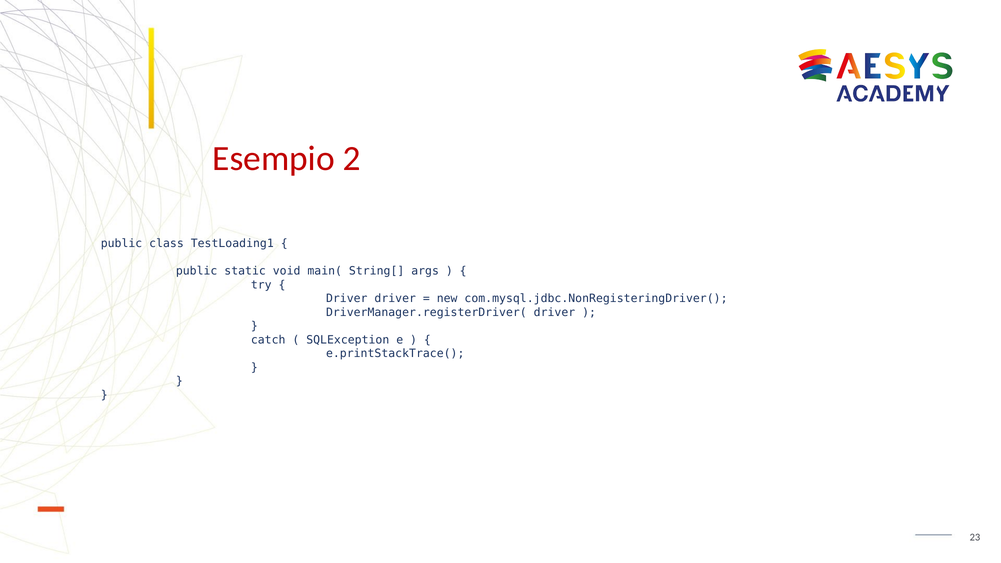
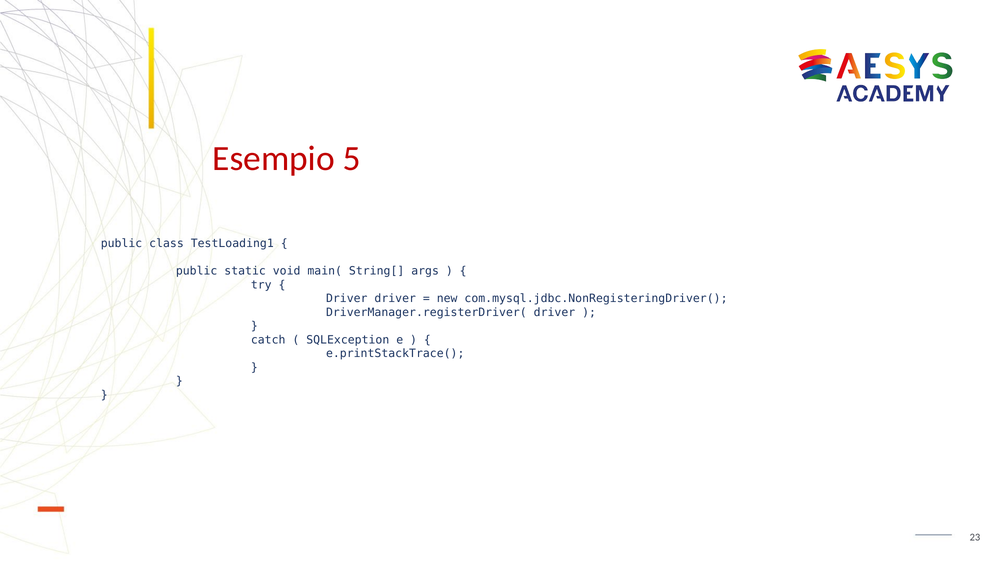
2: 2 -> 5 (352, 158)
